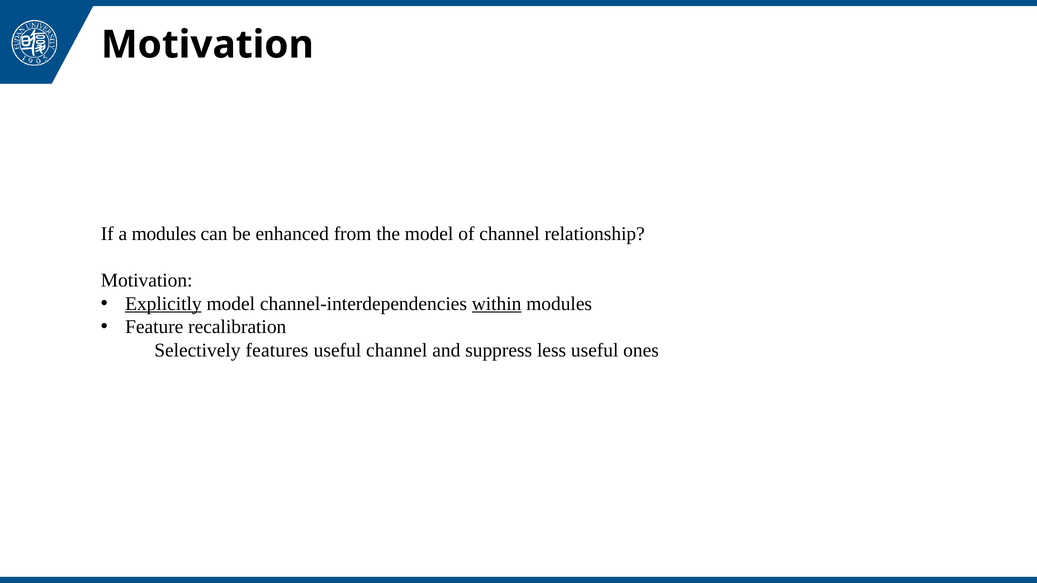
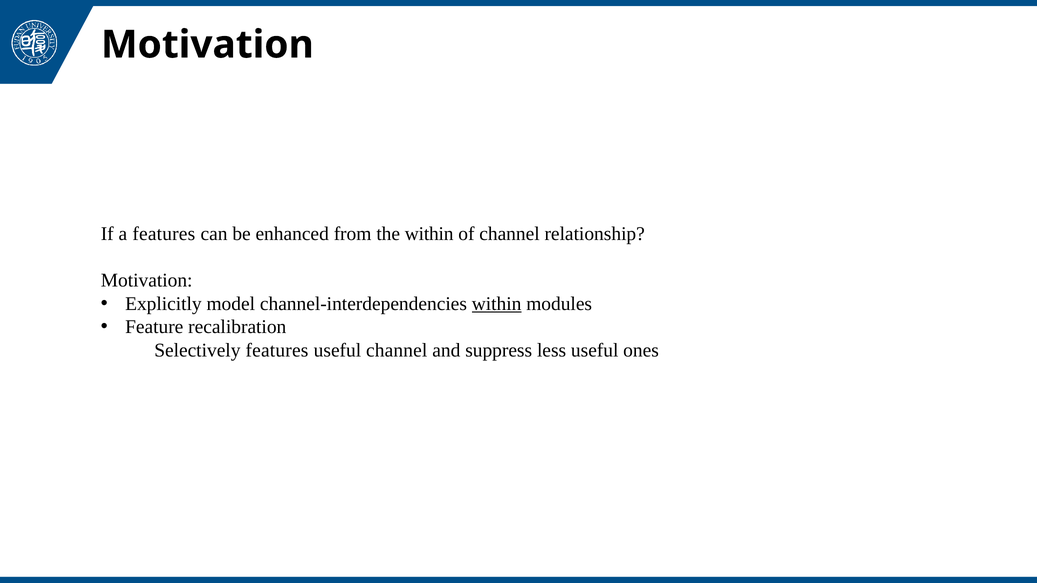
a modules: modules -> features (164, 234)
the model: model -> within (429, 234)
Explicitly underline: present -> none (163, 304)
